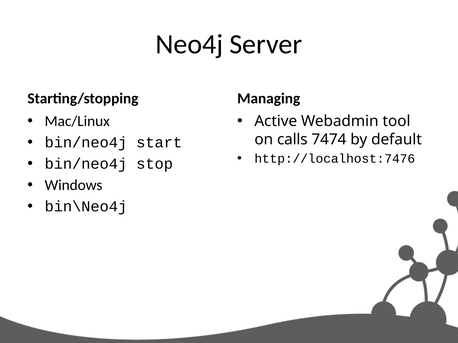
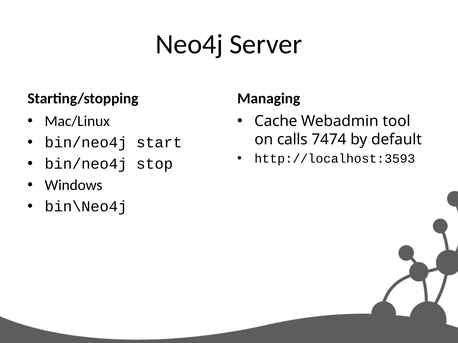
Active: Active -> Cache (276, 121)
http://localhost:7476: http://localhost:7476 -> http://localhost:3593 (335, 159)
